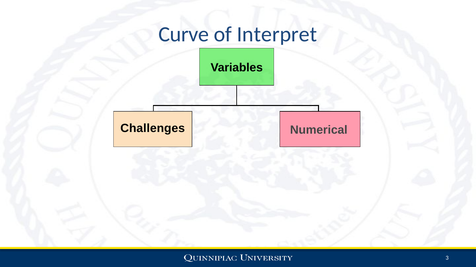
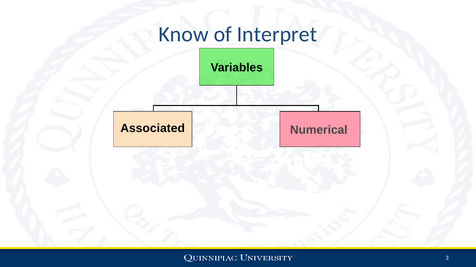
Curve: Curve -> Know (184, 35)
Challenges: Challenges -> Associated (153, 128)
